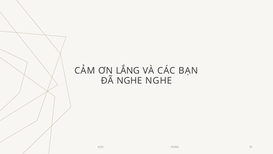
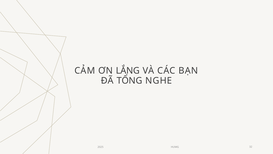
ĐÃ NGHE: NGHE -> TỔNG (130, 80)
